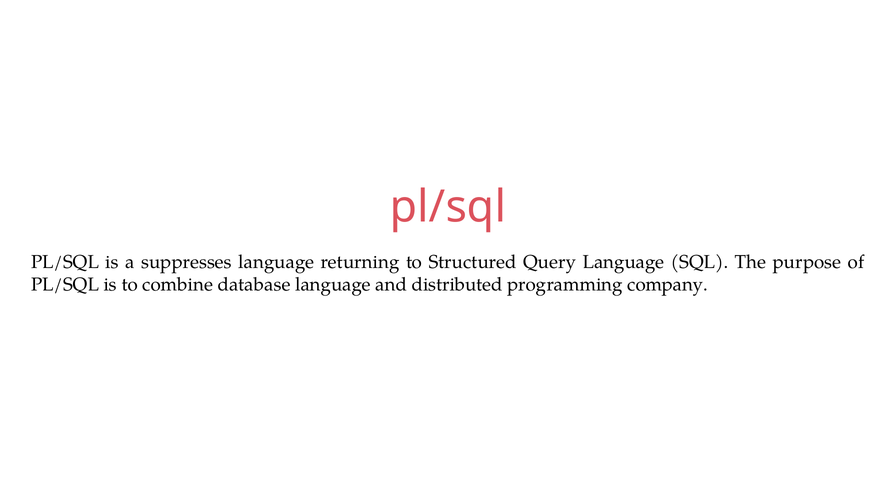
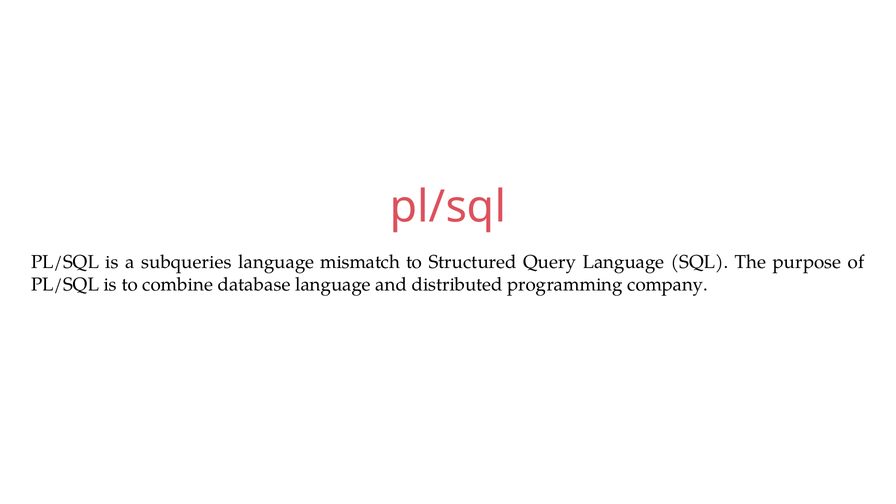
suppresses: suppresses -> subqueries (186, 262)
returning: returning -> mismatch (360, 262)
